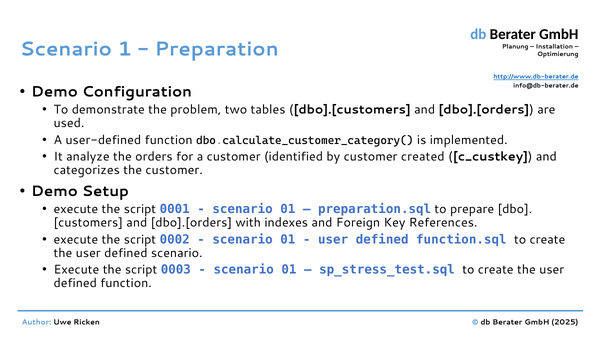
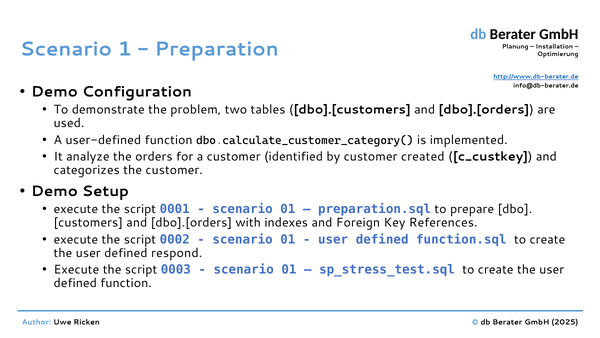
defined scenario: scenario -> respond (177, 253)
